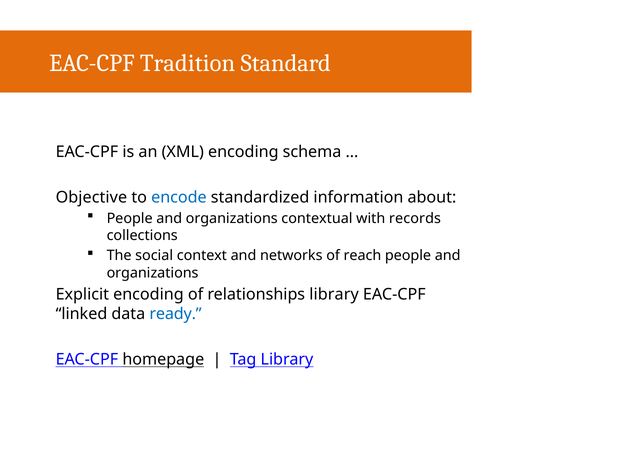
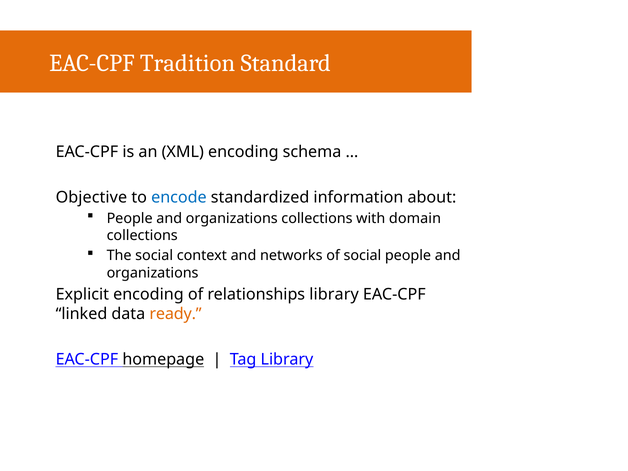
organizations contextual: contextual -> collections (317, 218)
records: records -> domain (415, 218)
of reach: reach -> social (362, 256)
ready colour: blue -> orange (176, 314)
